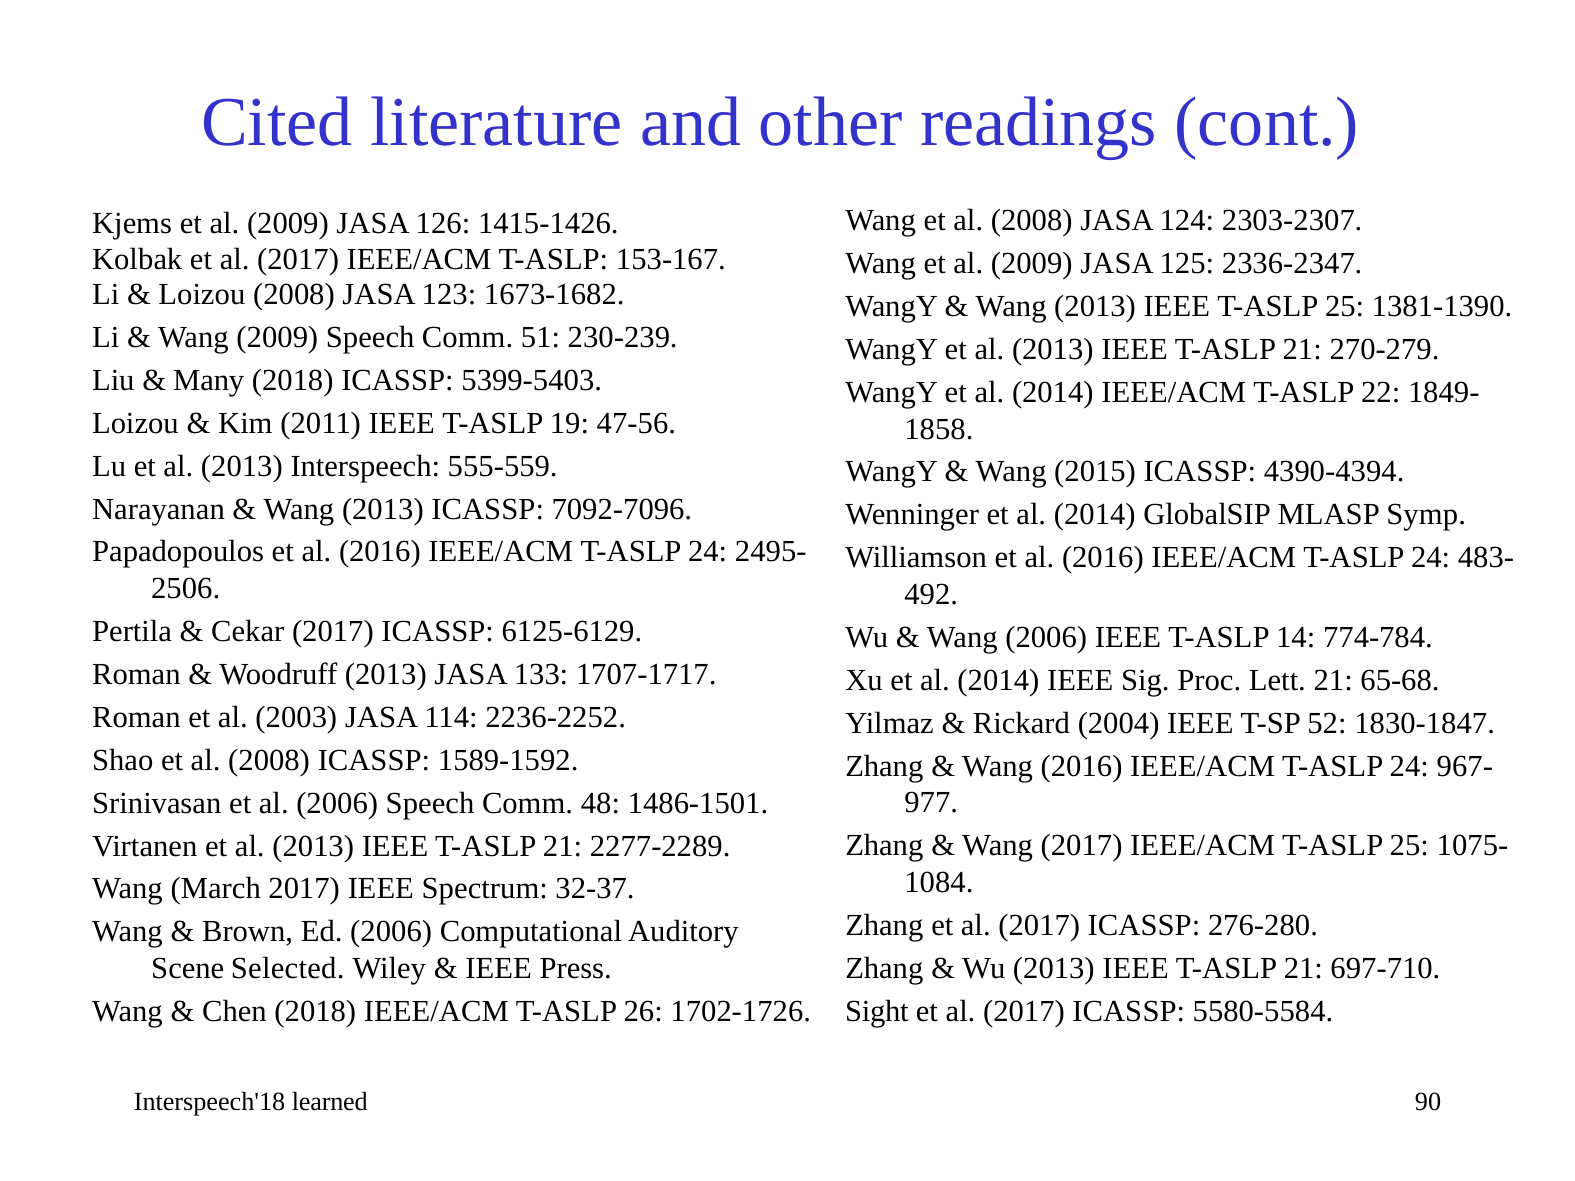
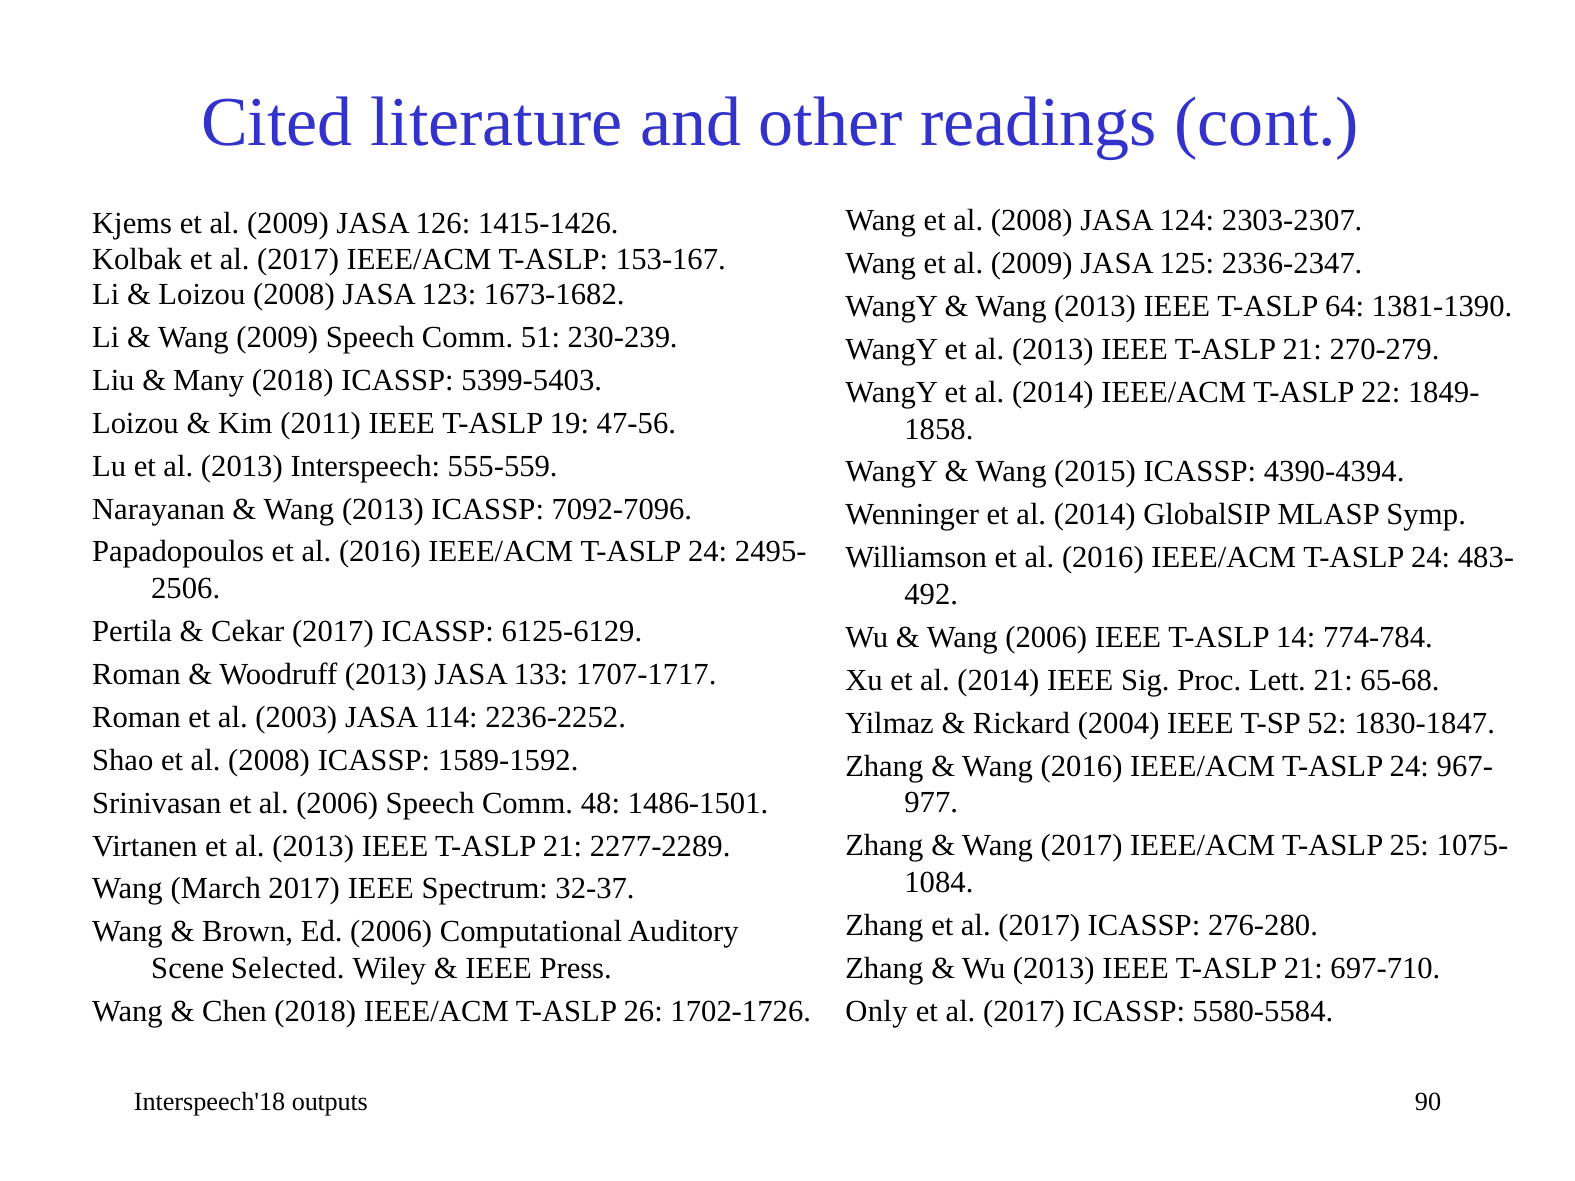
IEEE T-ASLP 25: 25 -> 64 (1345, 306)
Sight: Sight -> Only (877, 1011)
learned: learned -> outputs (330, 1102)
